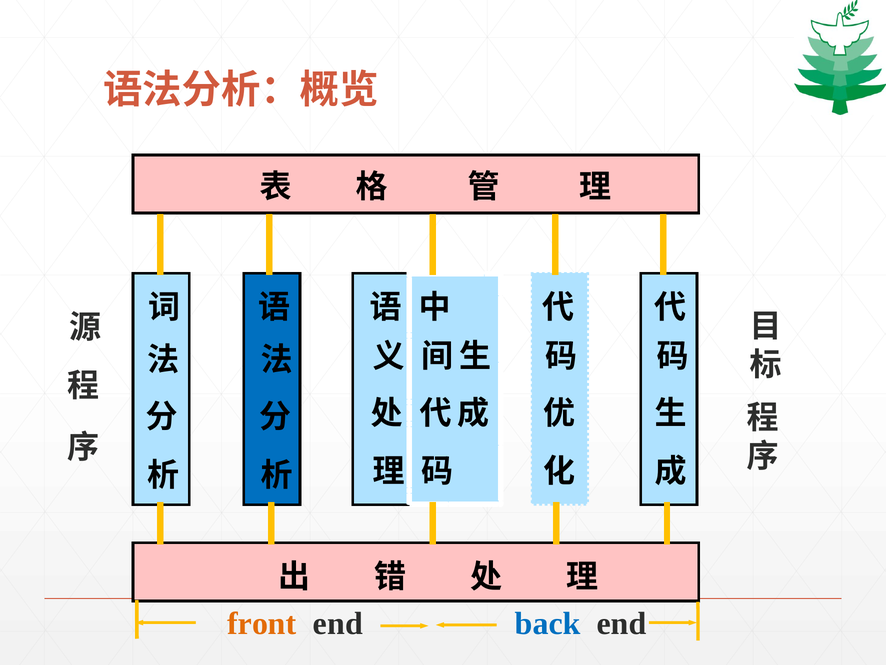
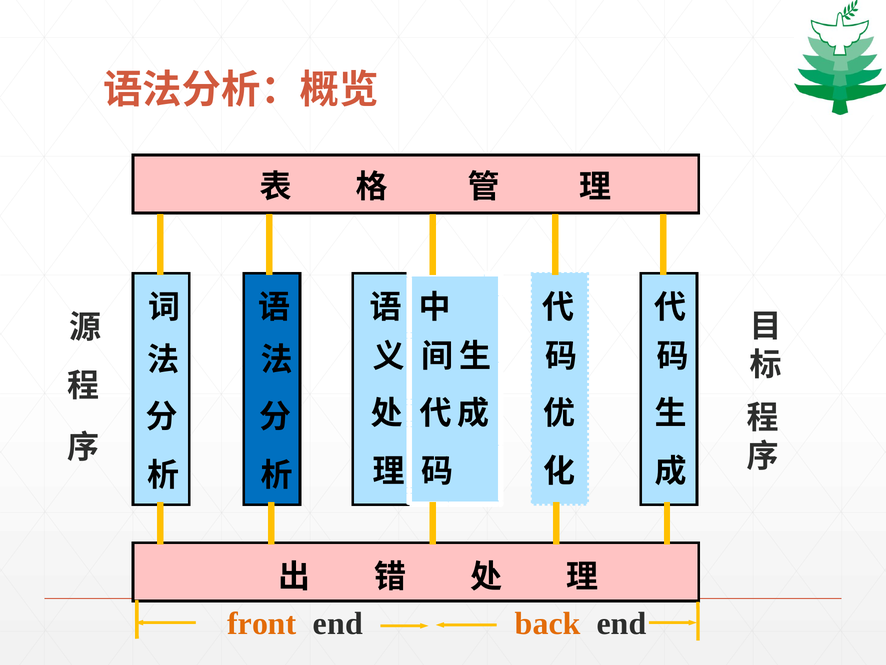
back colour: blue -> orange (548, 623)
